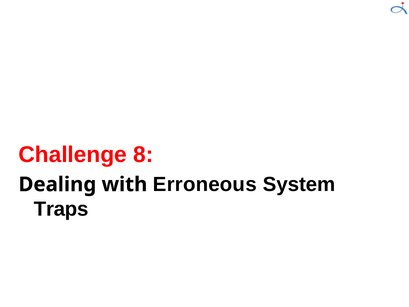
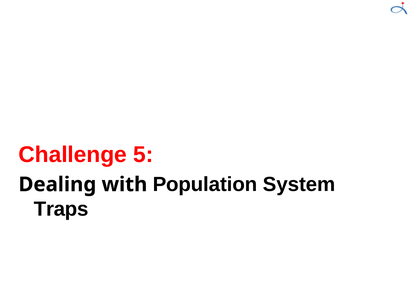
8: 8 -> 5 (143, 154)
Erroneous: Erroneous -> Population (205, 184)
